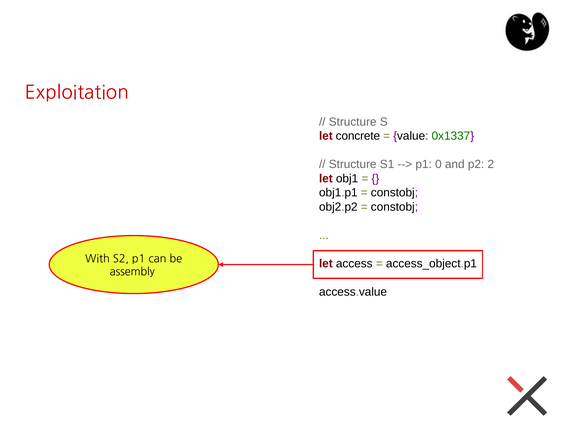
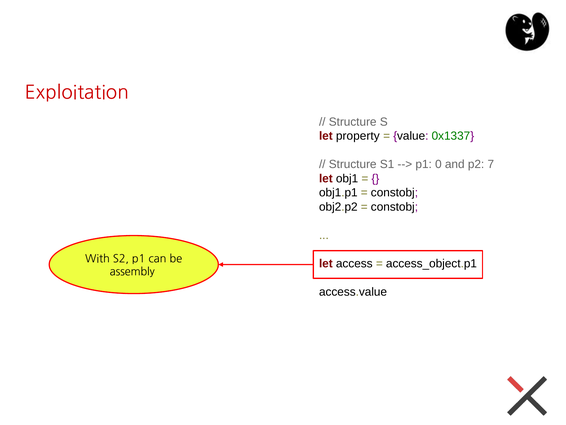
concrete: concrete -> property (358, 136)
2: 2 -> 7 (491, 164)
